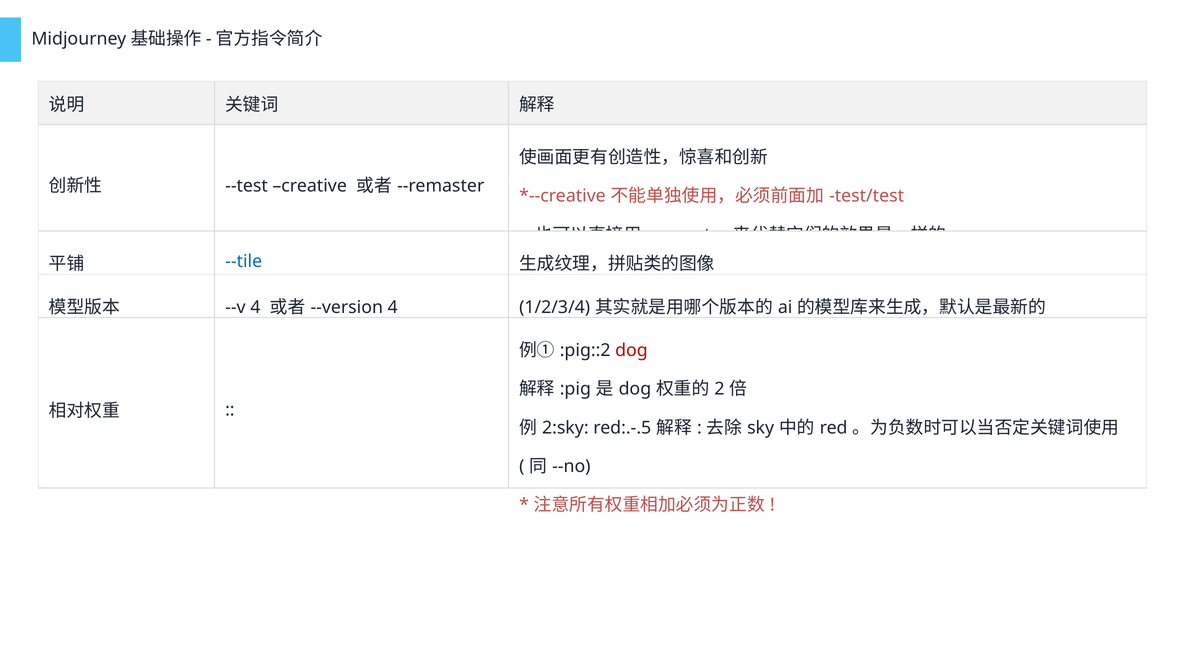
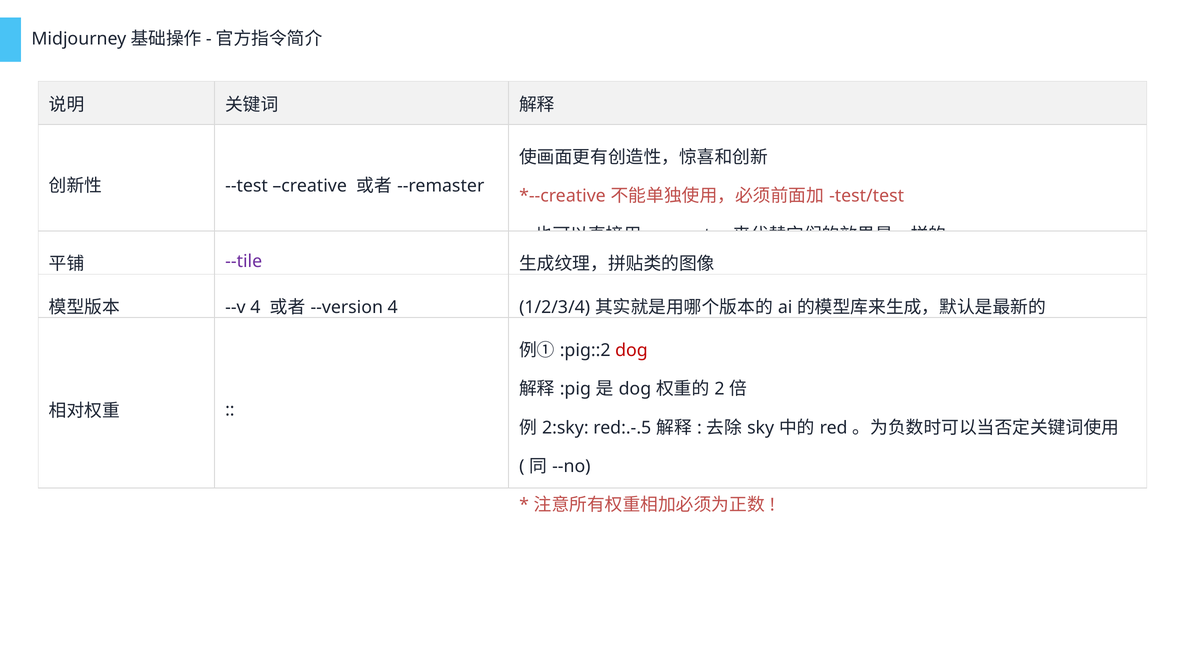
--tile colour: blue -> purple (244, 262)
